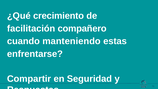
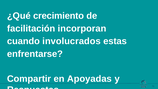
compañero: compañero -> incorporan (82, 28)
manteniendo: manteniendo -> involucrados (72, 41)
Seguridad: Seguridad -> Apoyadas (89, 79)
